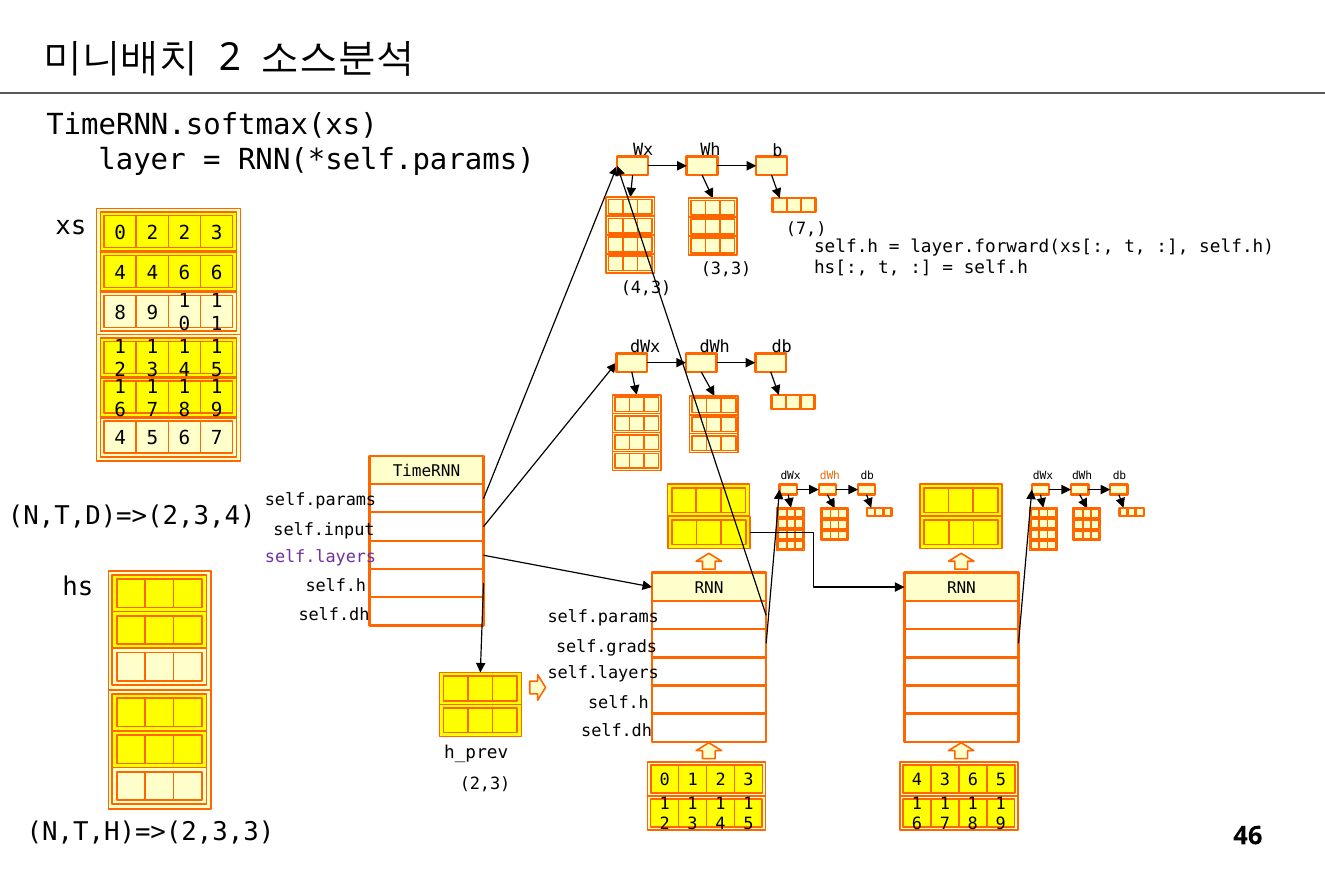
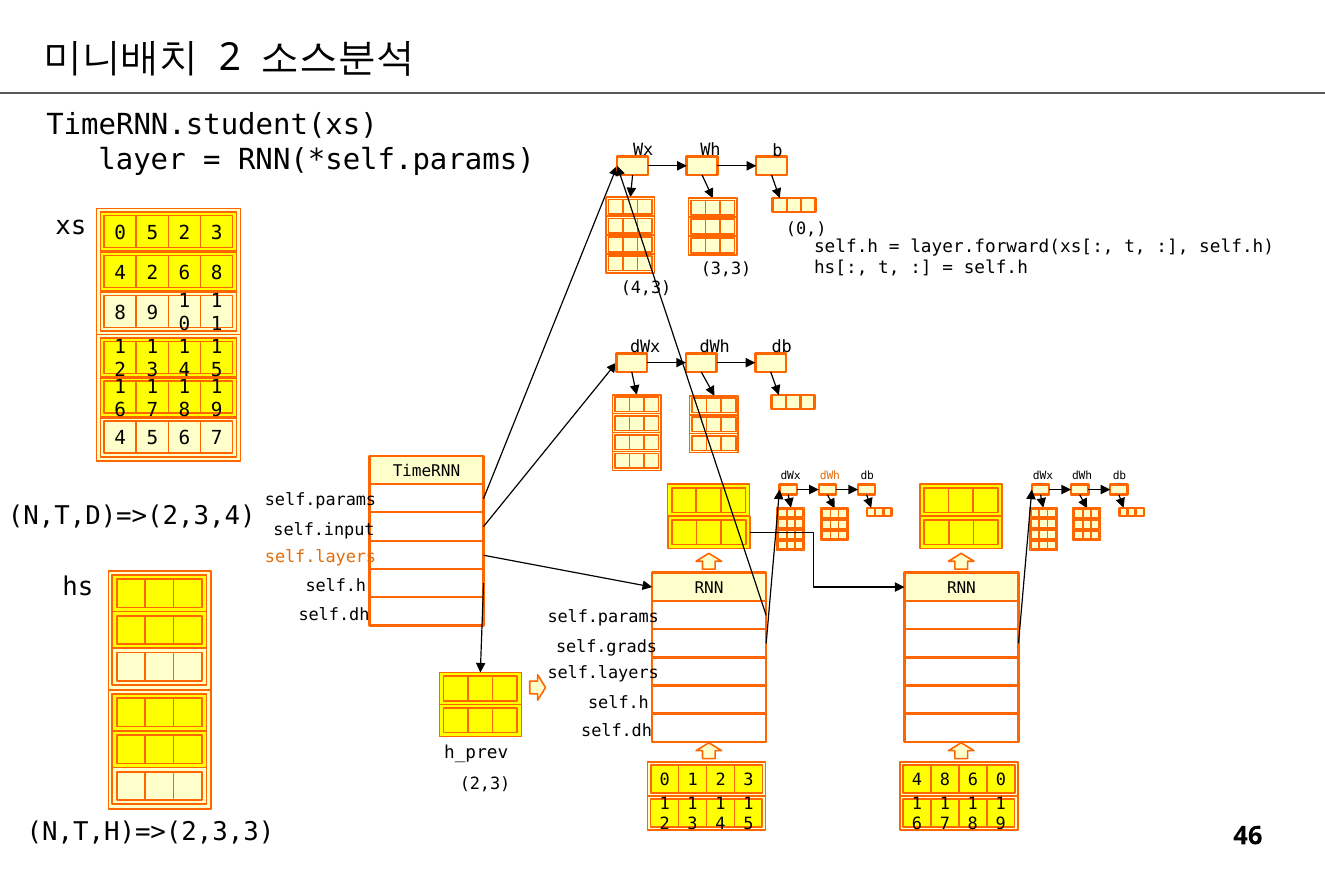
TimeRNN.softmax(xs: TimeRNN.softmax(xs -> TimeRNN.student(xs (212, 125)
7: 7 -> 0 (806, 229)
0 2: 2 -> 5 (152, 233)
4 4: 4 -> 2 (152, 273)
6 6: 6 -> 8 (217, 273)
self.layers colour: purple -> orange (321, 556)
4 3: 3 -> 8 (945, 779)
6 5: 5 -> 0 (1001, 779)
